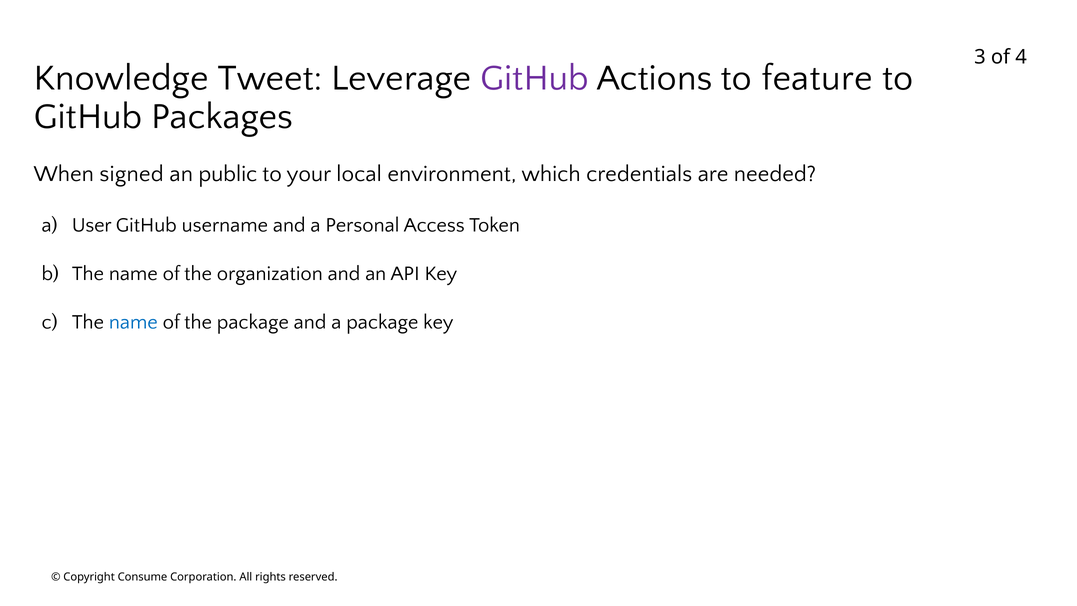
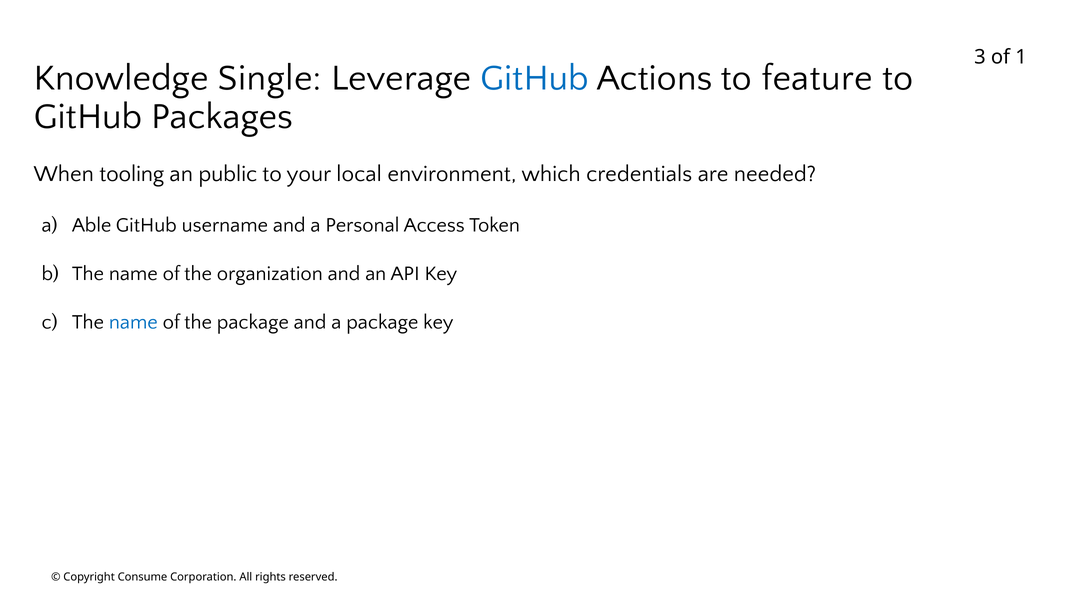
4: 4 -> 1 (1021, 57)
Tweet: Tweet -> Single (270, 78)
GitHub colour: purple -> blue (535, 78)
signed: signed -> tooling (132, 174)
User: User -> Able (92, 225)
